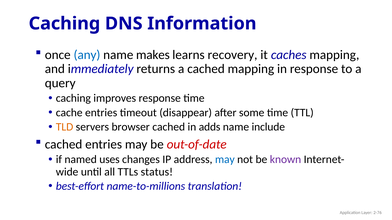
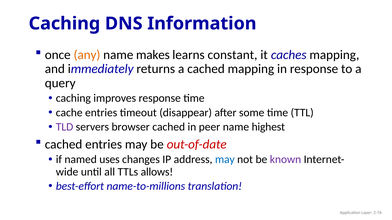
any colour: blue -> orange (87, 55)
recovery: recovery -> constant (233, 55)
TLD colour: orange -> purple (65, 127)
adds: adds -> peer (209, 127)
include: include -> highest (268, 127)
status: status -> allows (157, 172)
